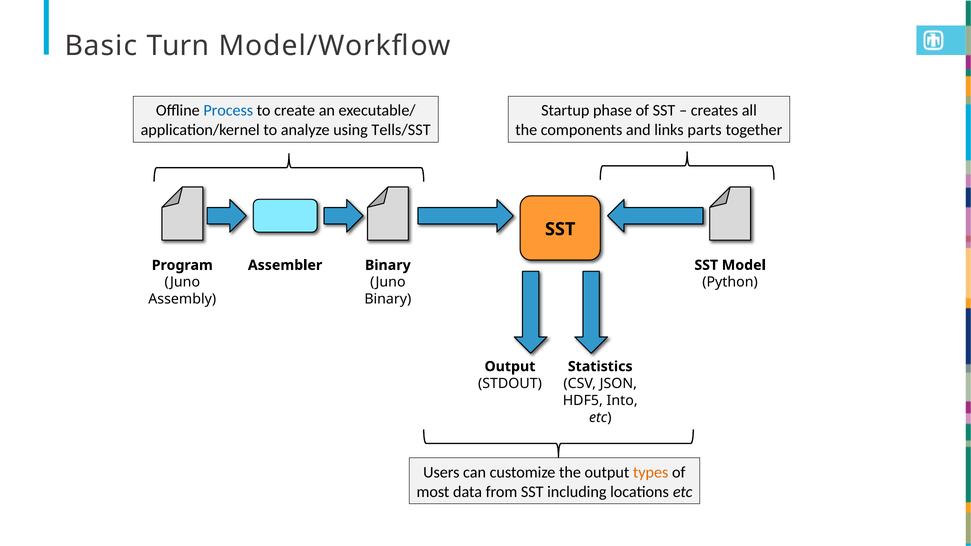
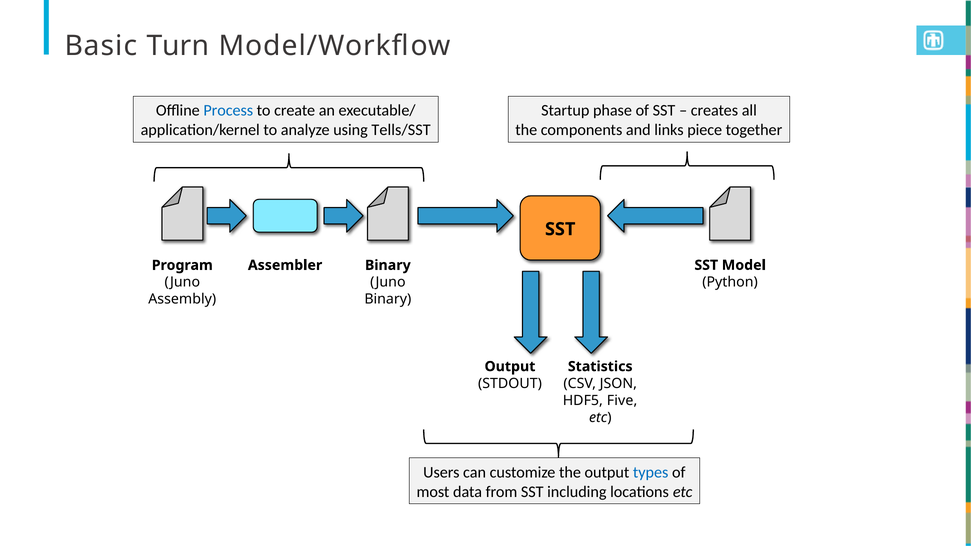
parts: parts -> piece (705, 130)
Into: Into -> Five (622, 401)
types colour: orange -> blue (651, 473)
